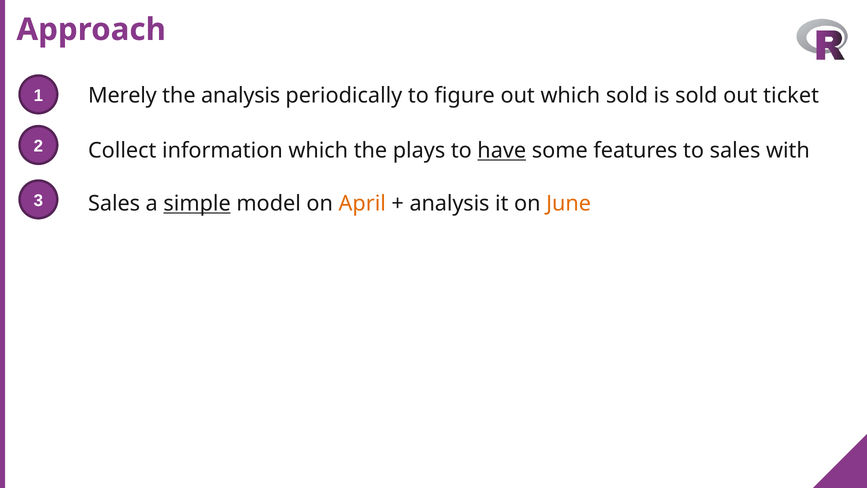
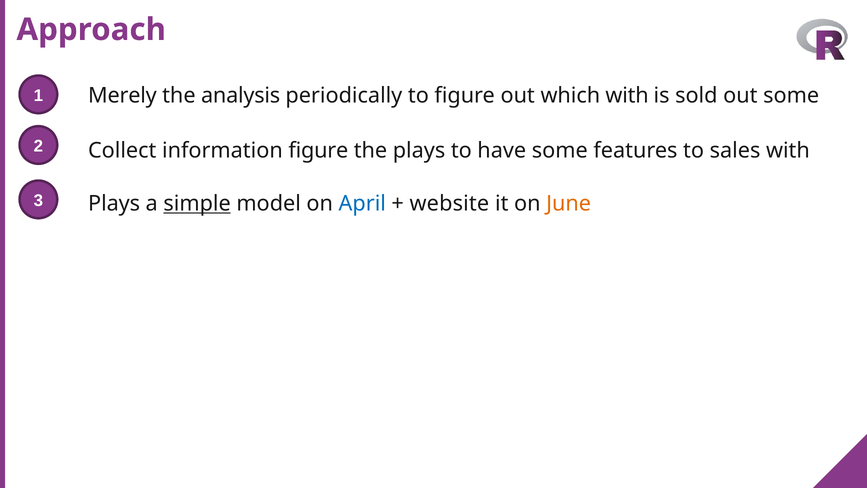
which sold: sold -> with (627, 95)
out ticket: ticket -> some (791, 95)
information which: which -> figure (318, 151)
have underline: present -> none (502, 151)
Sales: Sales -> Plays (114, 204)
April colour: orange -> blue (362, 204)
analysis: analysis -> website (449, 204)
